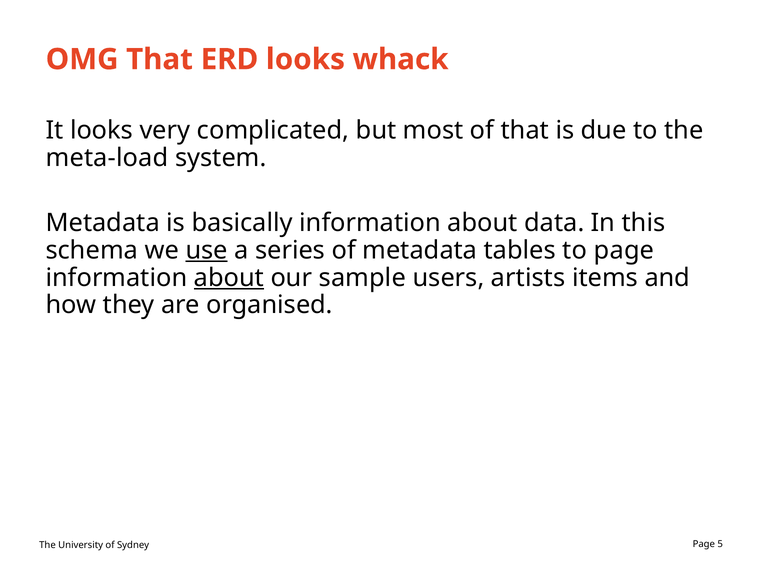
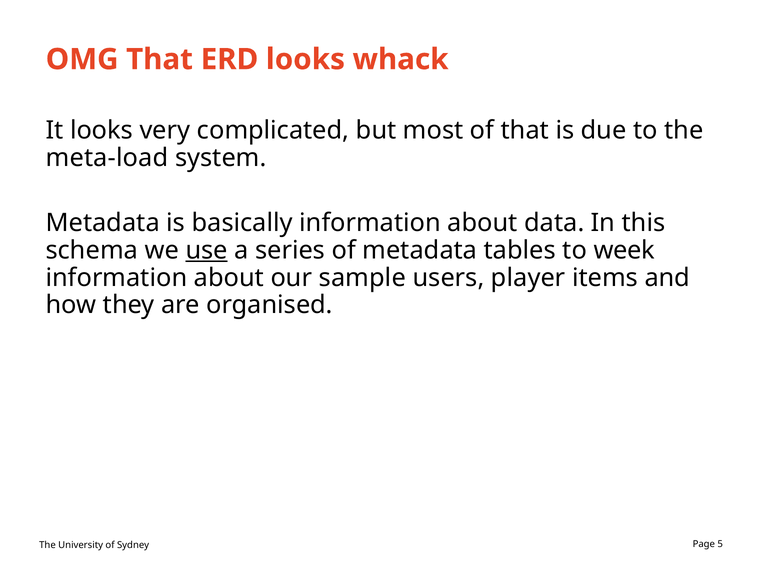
to page: page -> week (624, 250)
about underline: present -> none (229, 278)
artists: artists -> player (528, 278)
